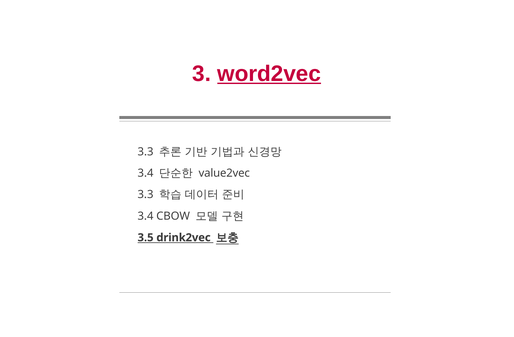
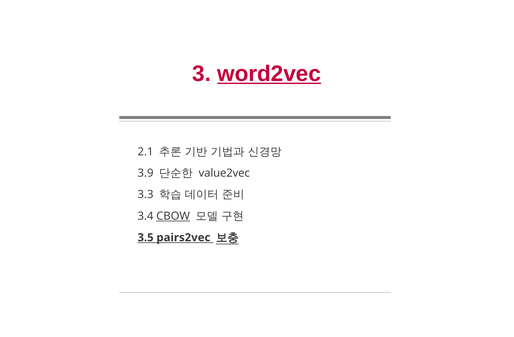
3.3: 3.3 -> 2.1 (146, 152)
3.4: 3.4 -> 3.9 (146, 173)
CBOW underline: none -> present (173, 216)
drink2vec: drink2vec -> pairs2vec (183, 238)
